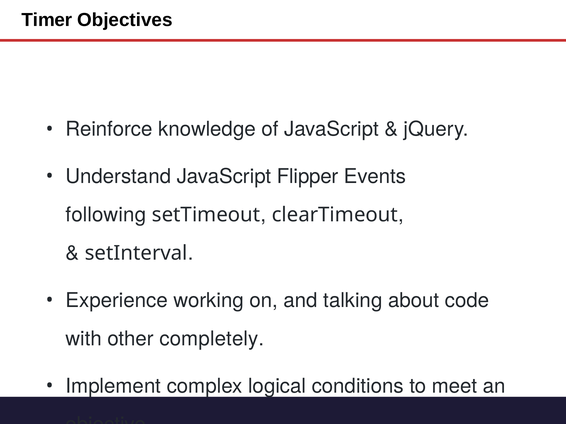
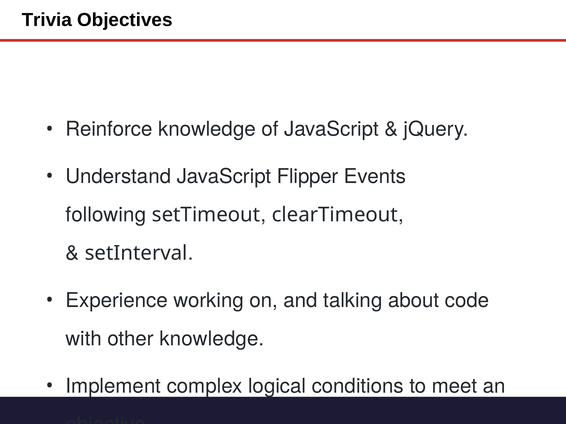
Timer: Timer -> Trivia (47, 20)
other completely: completely -> knowledge (212, 339)
